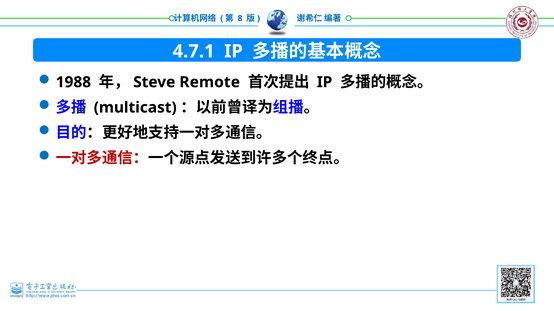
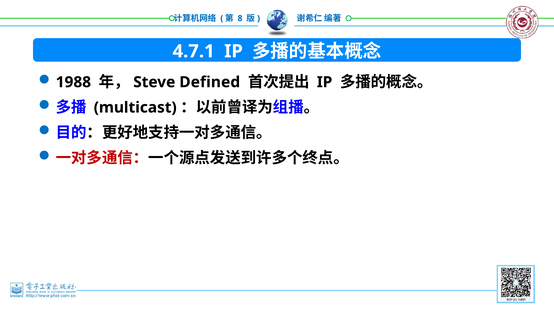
Remote: Remote -> Defined (210, 82)
